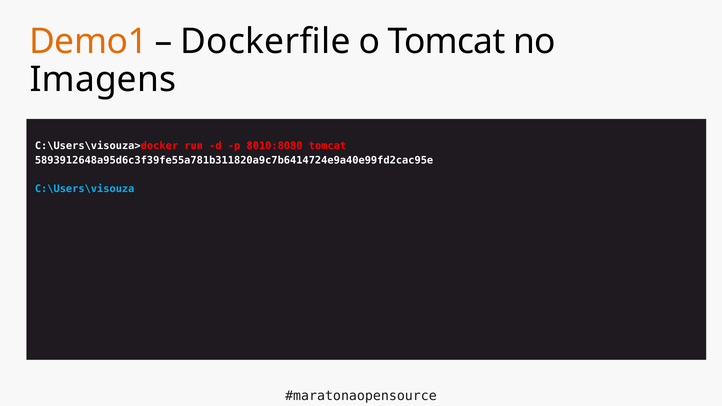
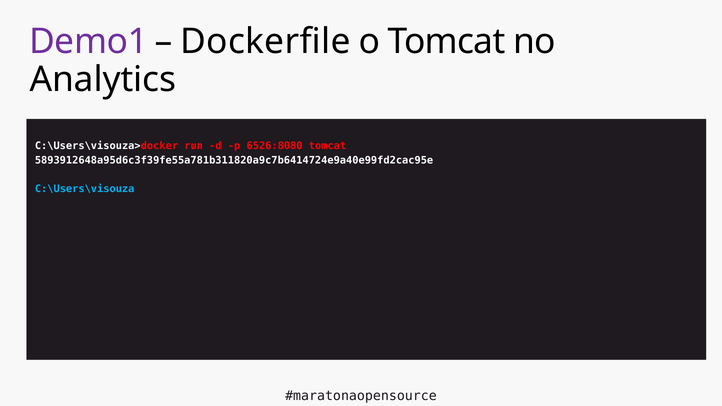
Demo1 colour: orange -> purple (89, 41)
Imagens: Imagens -> Analytics (103, 80)
8010:8080: 8010:8080 -> 6526:8080 (275, 146)
